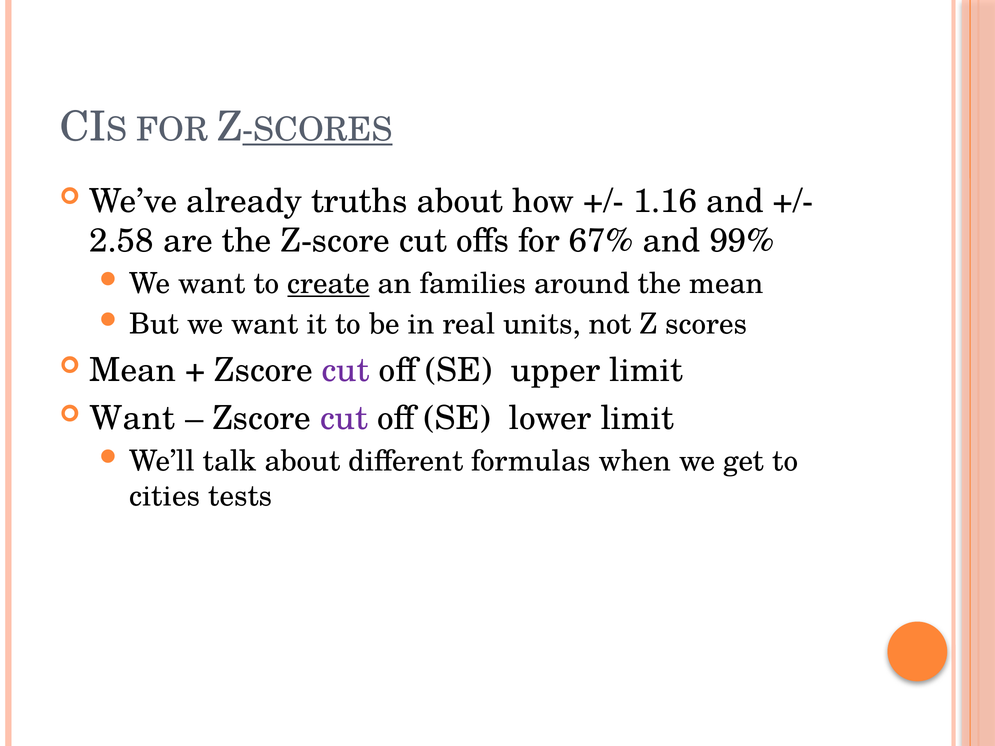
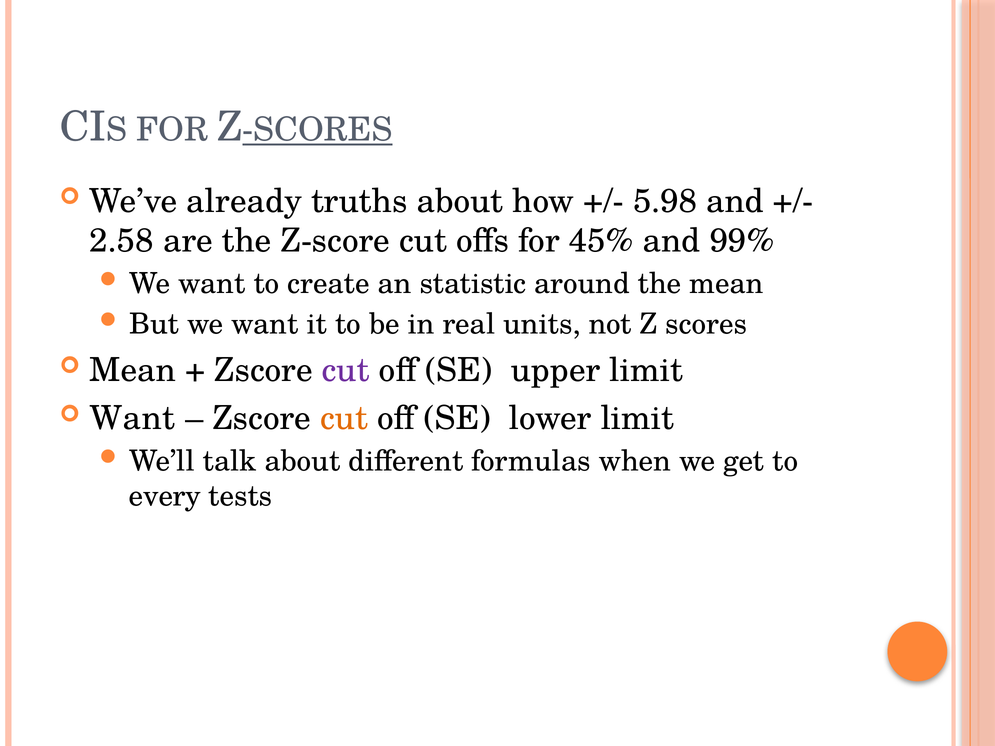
1.16: 1.16 -> 5.98 (665, 201)
67%: 67% -> 45% (601, 241)
create underline: present -> none (329, 284)
families: families -> statistic (473, 284)
cut colour: purple -> orange (344, 419)
cities: cities -> every (165, 496)
